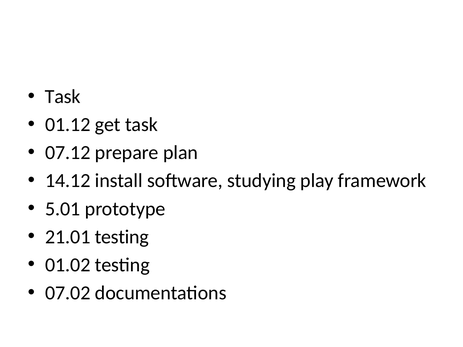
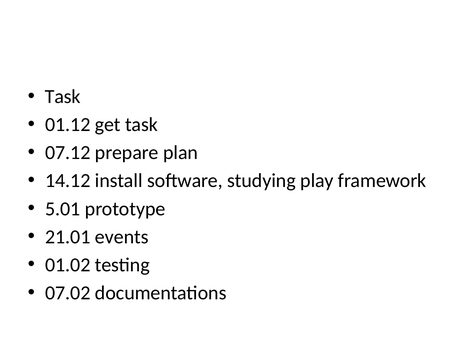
21.01 testing: testing -> events (122, 237)
